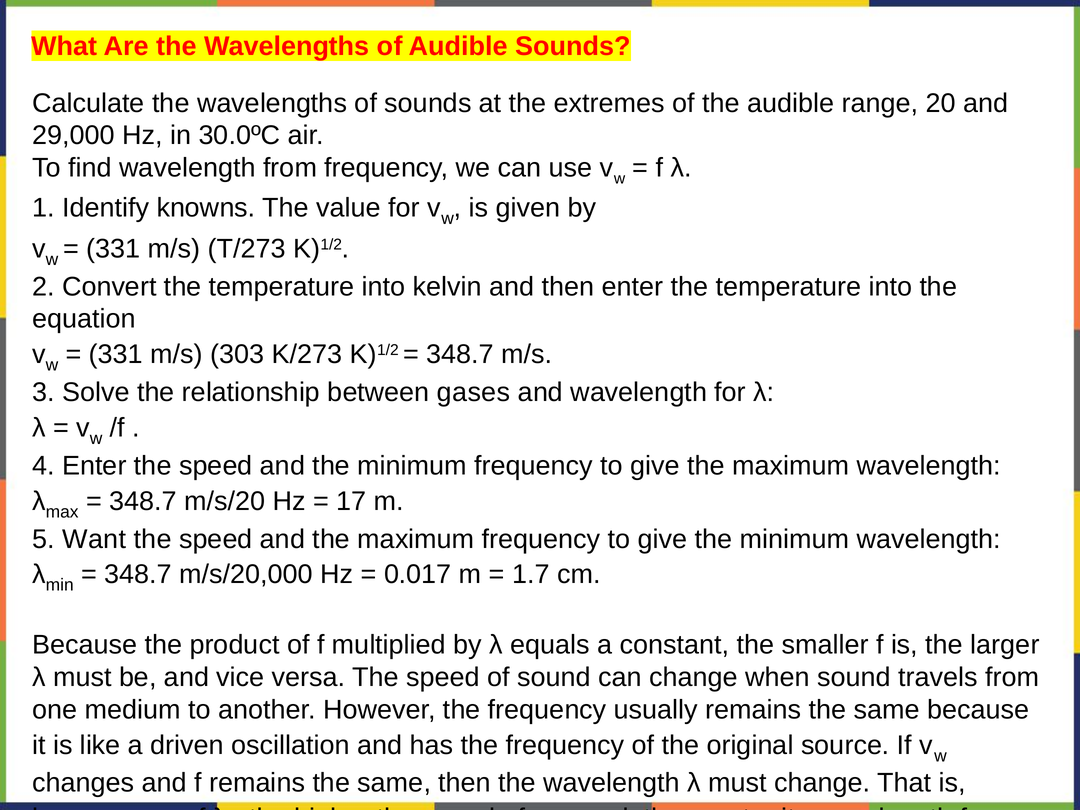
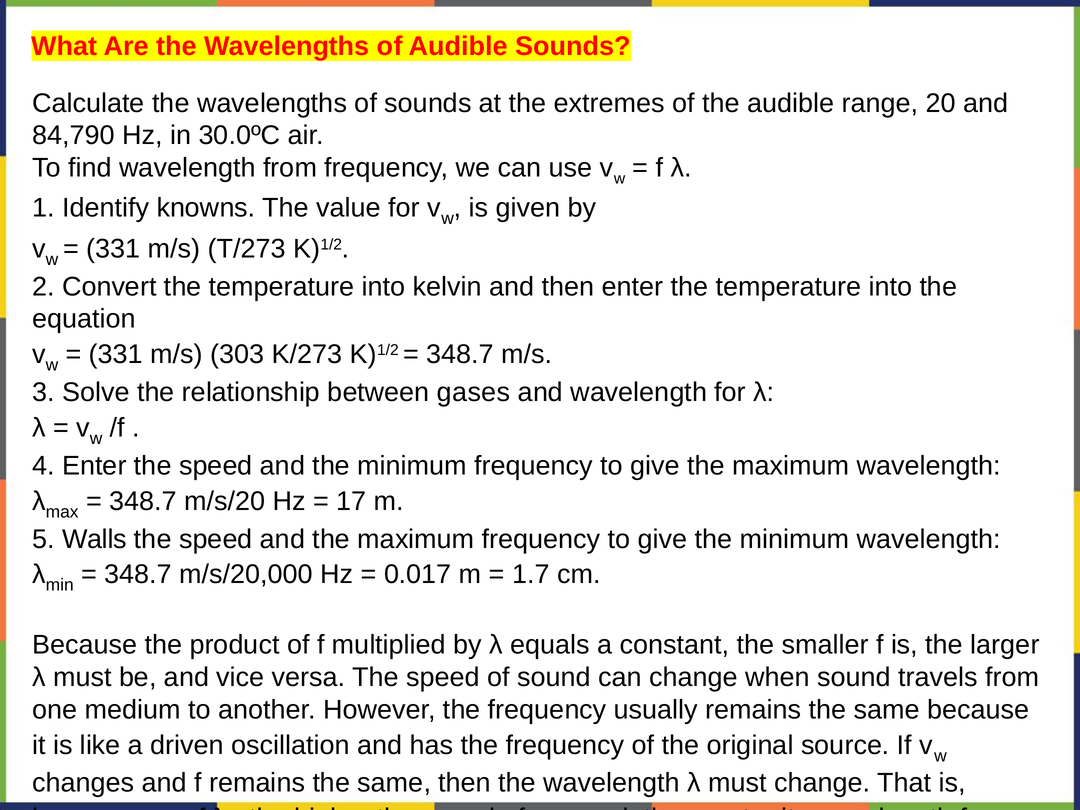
29,000: 29,000 -> 84,790 (73, 136)
Want: Want -> Walls (94, 539)
